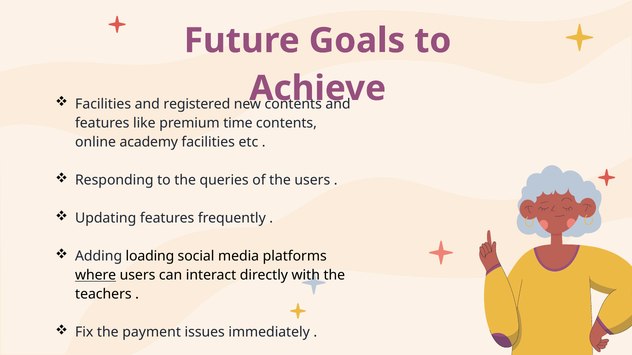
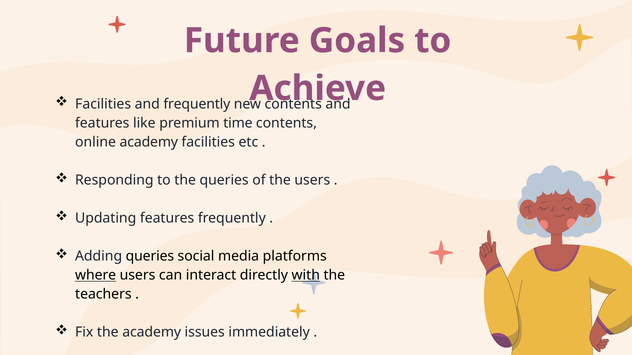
and registered: registered -> frequently (197, 104)
Adding loading: loading -> queries (150, 257)
with underline: none -> present (306, 276)
the payment: payment -> academy (152, 333)
